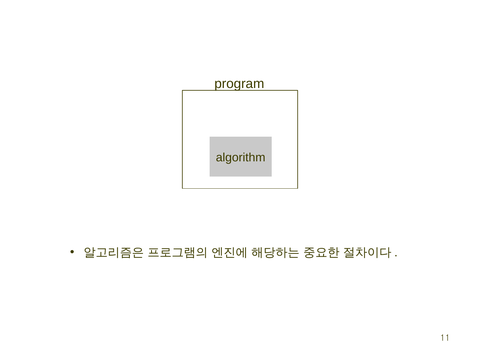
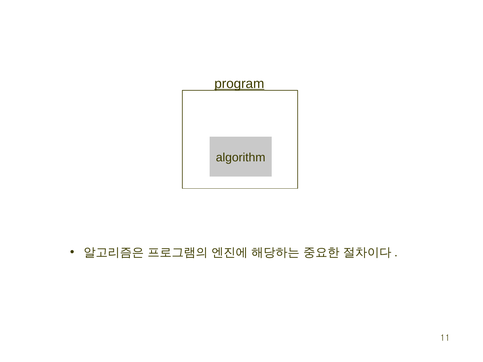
program underline: none -> present (239, 84)
